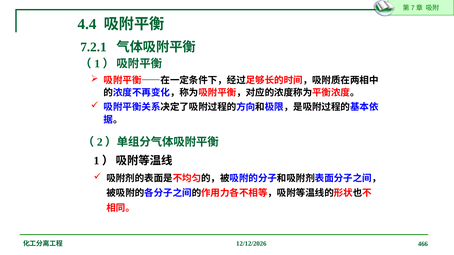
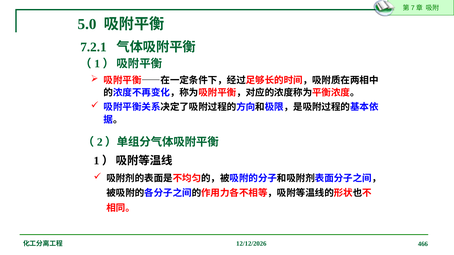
4.4: 4.4 -> 5.0 (87, 24)
